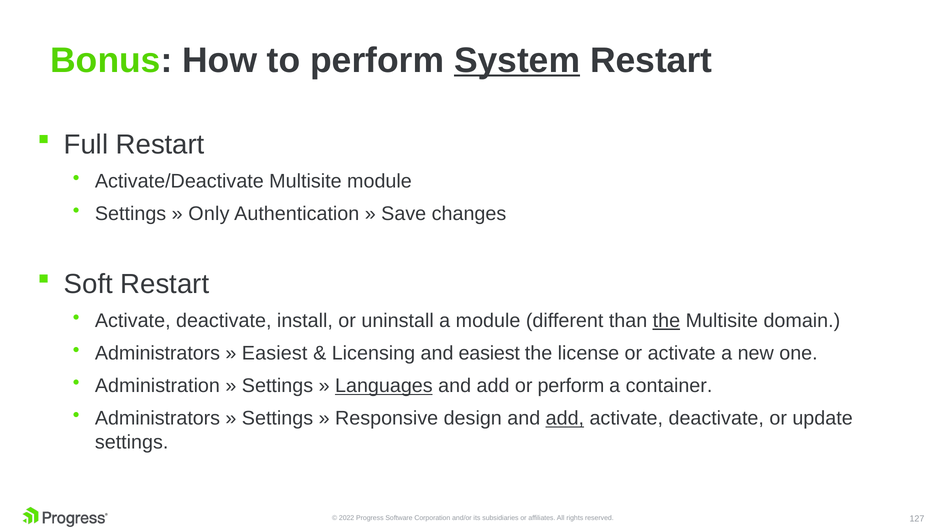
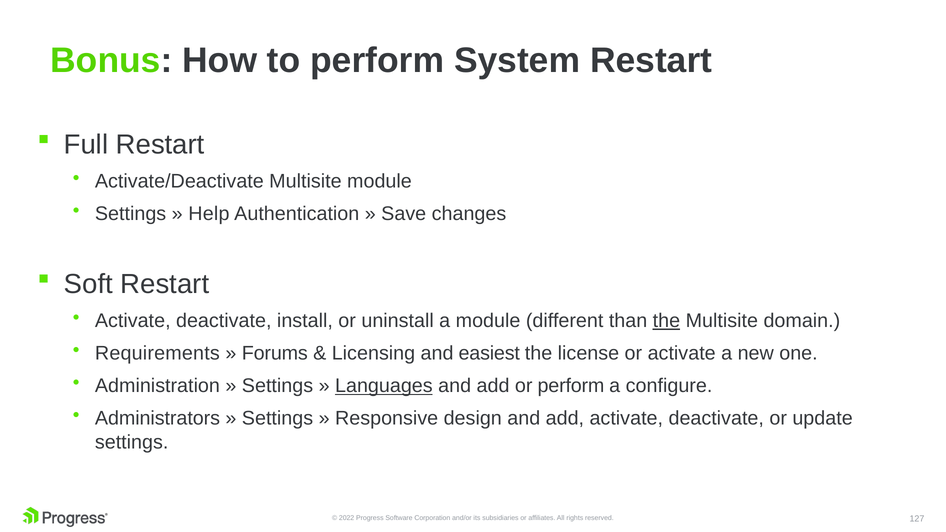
System underline: present -> none (517, 60)
Only: Only -> Help (209, 214)
Administrators: Administrators -> Requirements (157, 354)
Easiest: Easiest -> Forums (275, 354)
container: container -> configure (669, 386)
add underline: present -> none (565, 419)
